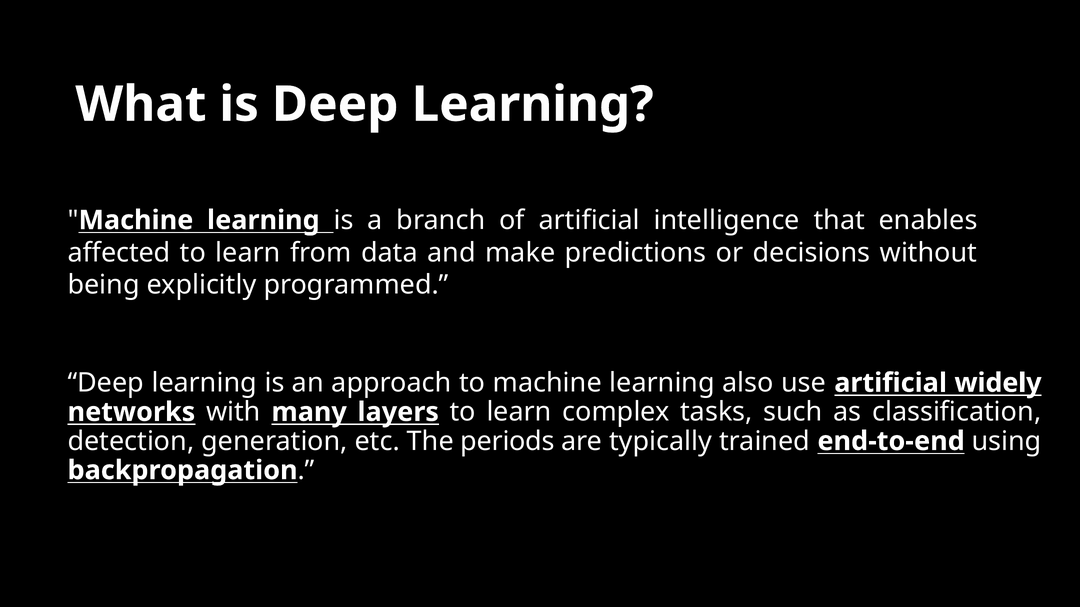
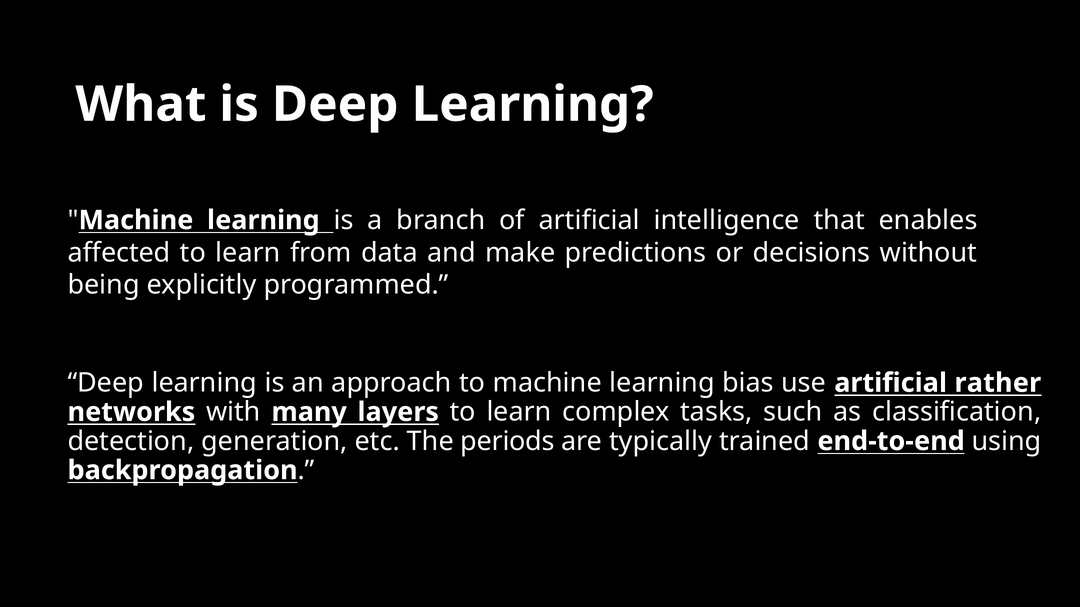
also: also -> bias (748, 383)
widely: widely -> rather (998, 383)
